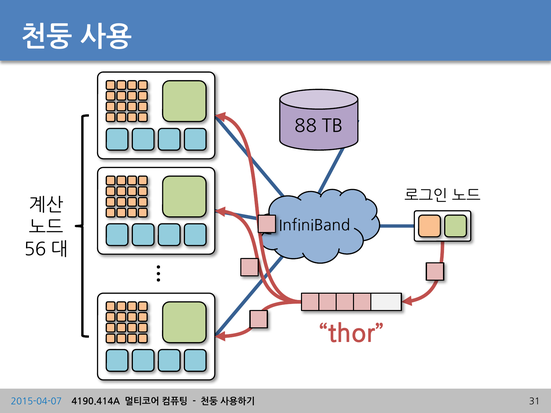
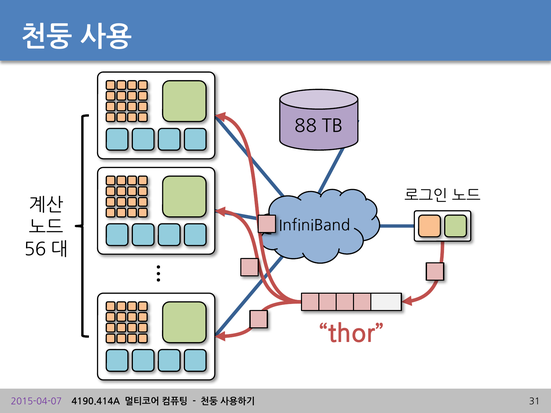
2015-04-07 colour: blue -> purple (36, 402)
